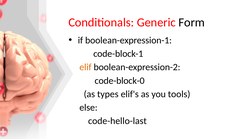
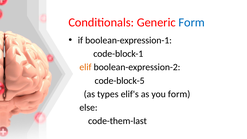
Form colour: black -> blue (192, 22)
code-block-0: code-block-0 -> code-block-5 (120, 81)
you tools: tools -> form (179, 94)
code-hello-last: code-hello-last -> code-them-last (117, 121)
